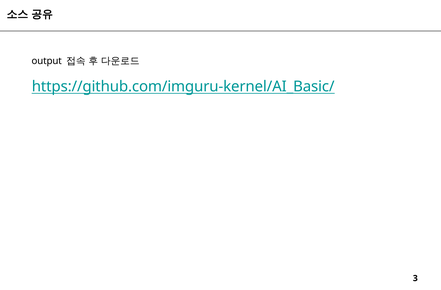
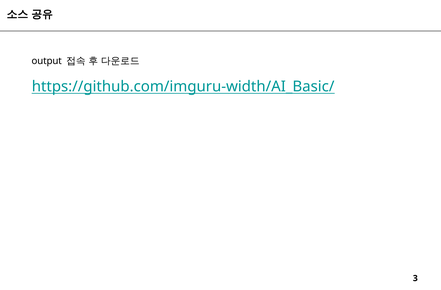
https://github.com/imguru-kernel/AI_Basic/: https://github.com/imguru-kernel/AI_Basic/ -> https://github.com/imguru-width/AI_Basic/ (183, 86)
